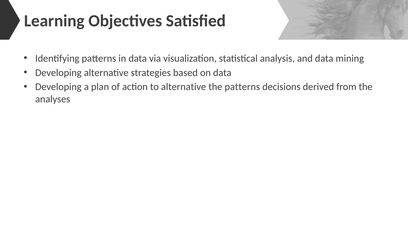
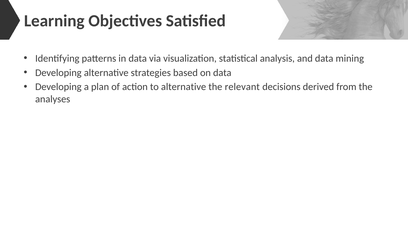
the patterns: patterns -> relevant (242, 87)
